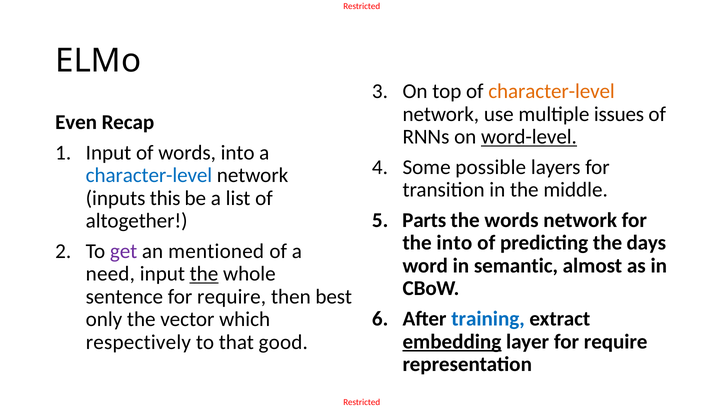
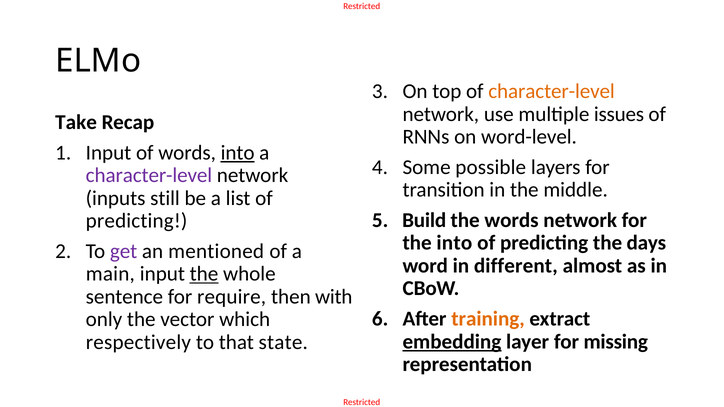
Even: Even -> Take (76, 122)
word-level underline: present -> none (529, 137)
into underline: none -> present (238, 153)
character-level colour: blue -> purple (149, 175)
this: this -> still (165, 198)
Parts: Parts -> Build (424, 220)
altogether: altogether -> predicting (137, 221)
semantic: semantic -> different (516, 266)
need: need -> main (110, 274)
best: best -> with (334, 297)
training colour: blue -> orange (488, 319)
layer for require: require -> missing (616, 342)
good: good -> state (283, 342)
